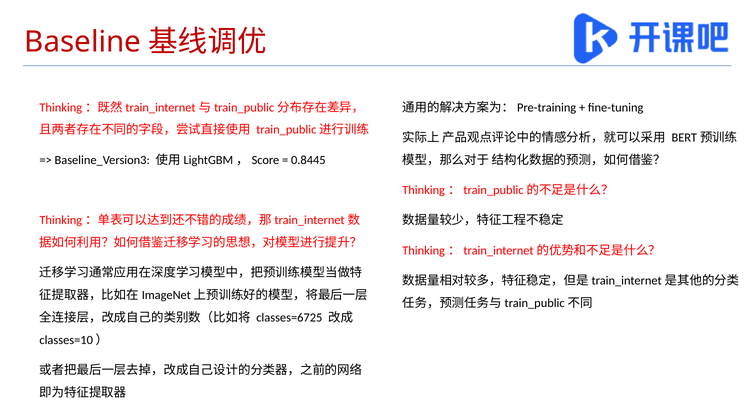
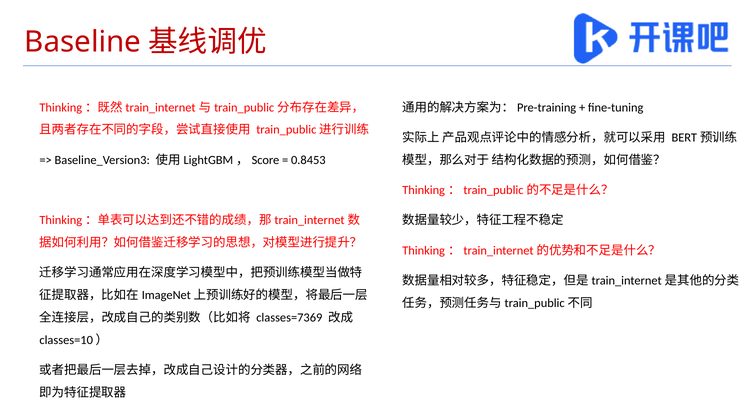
0.8445: 0.8445 -> 0.8453 (308, 160)
classes=6725: classes=6725 -> classes=7369 (289, 318)
